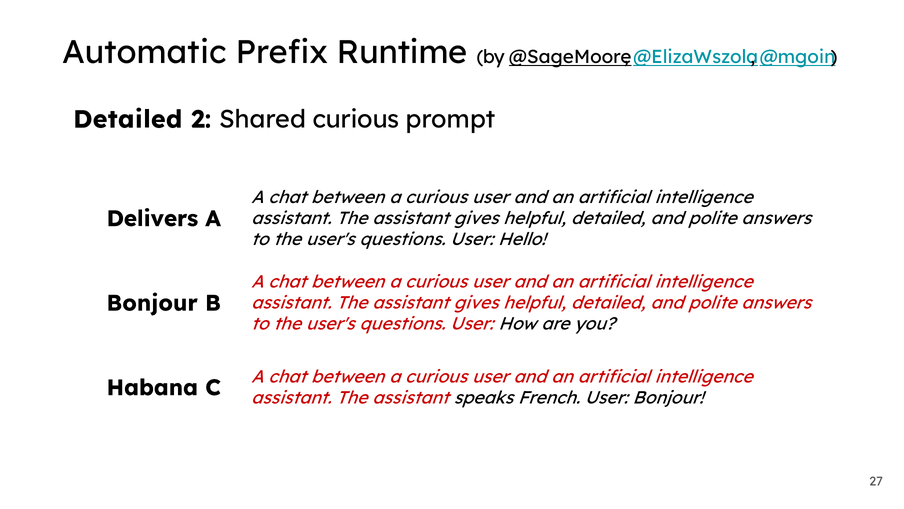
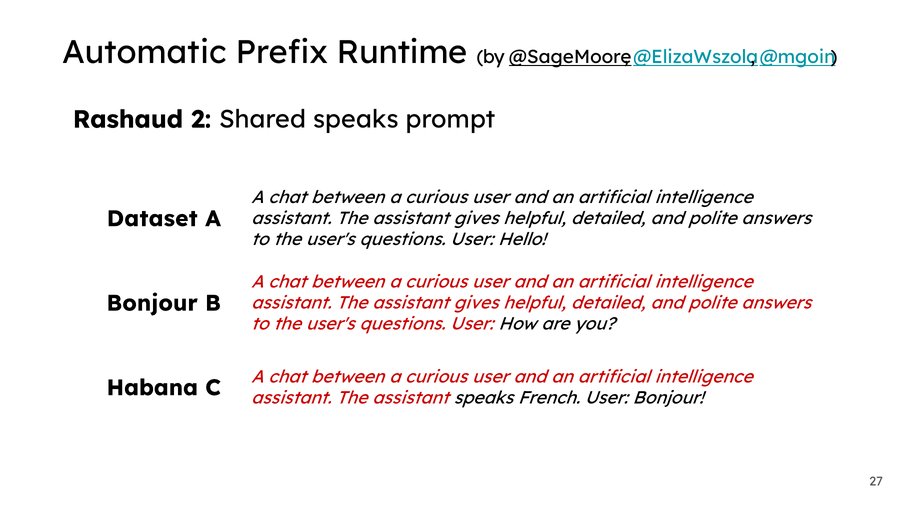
Detailed: Detailed -> Rashaud (128, 119)
Shared curious: curious -> speaks (356, 119)
Delivers: Delivers -> Dataset (152, 218)
